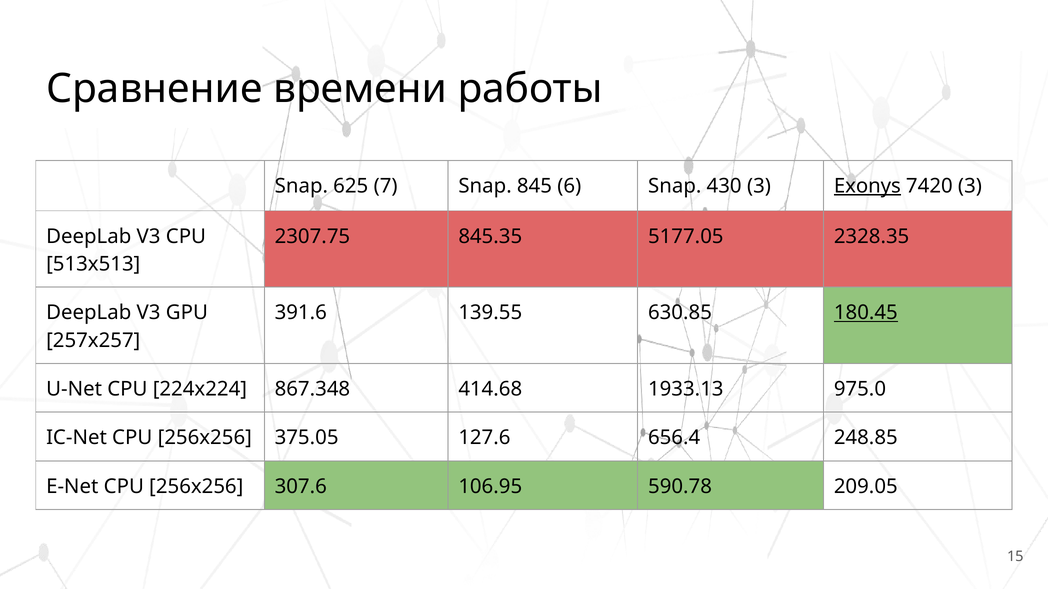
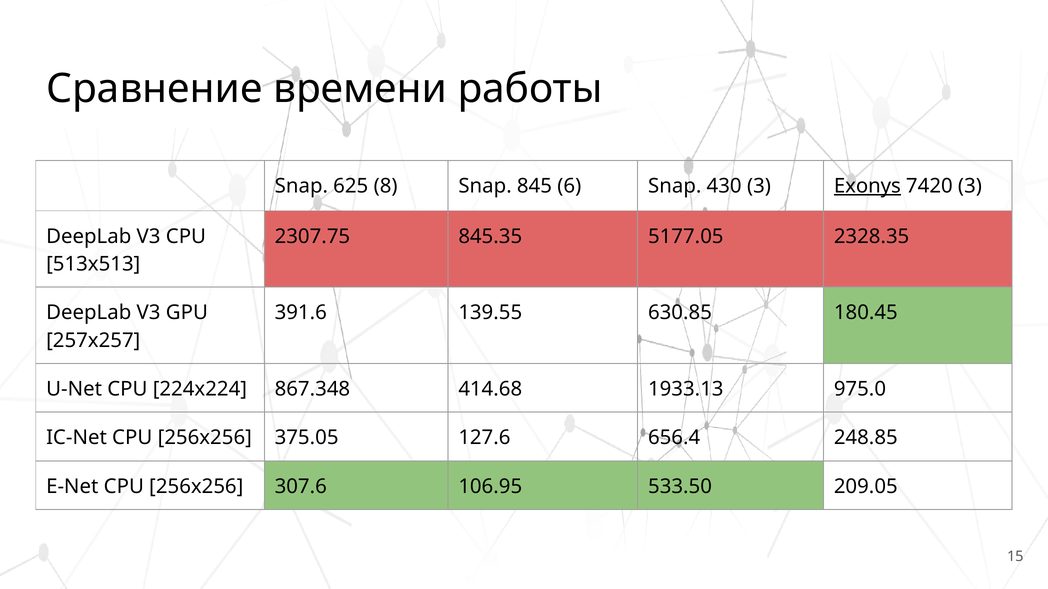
7: 7 -> 8 (386, 186)
180.45 underline: present -> none (866, 313)
590.78: 590.78 -> 533.50 (680, 487)
